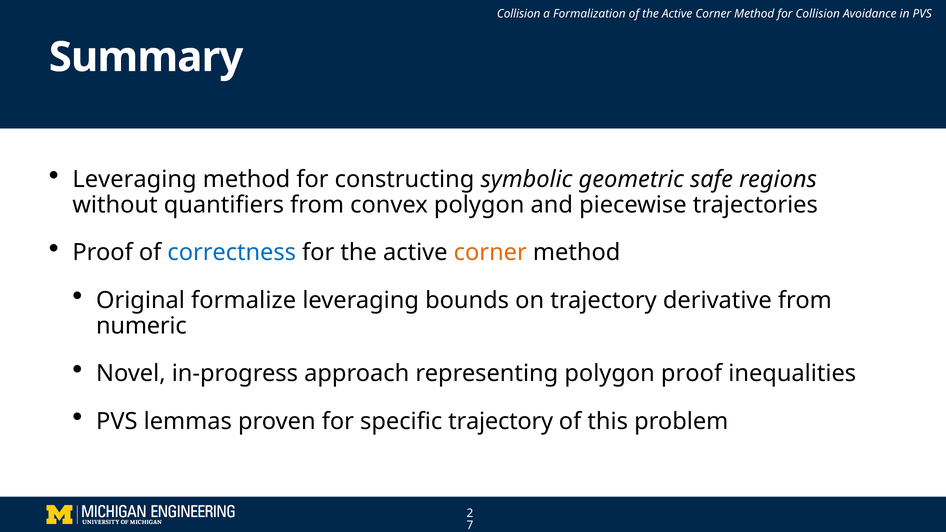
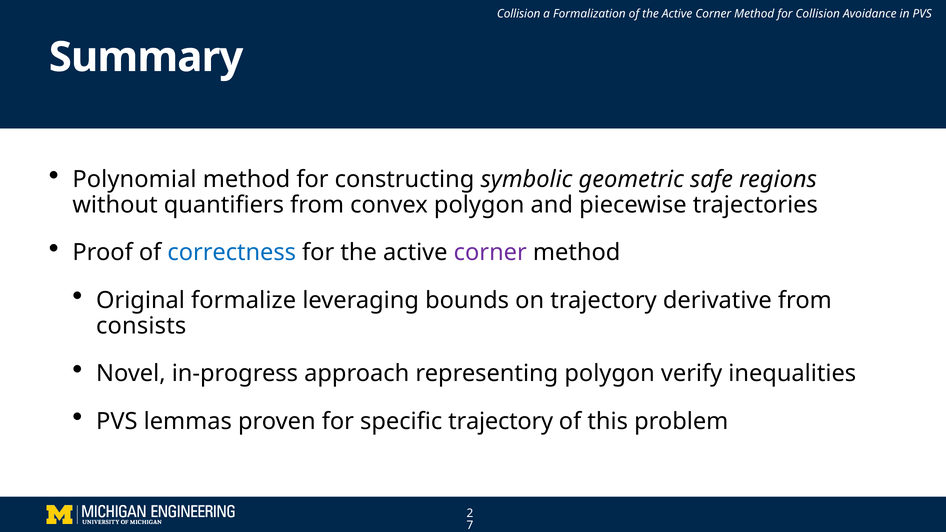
Leveraging: Leveraging -> Polynomial (135, 179)
corner colour: orange -> purple (490, 253)
numeric: numeric -> consists (141, 326)
polygon proof: proof -> verify (692, 374)
